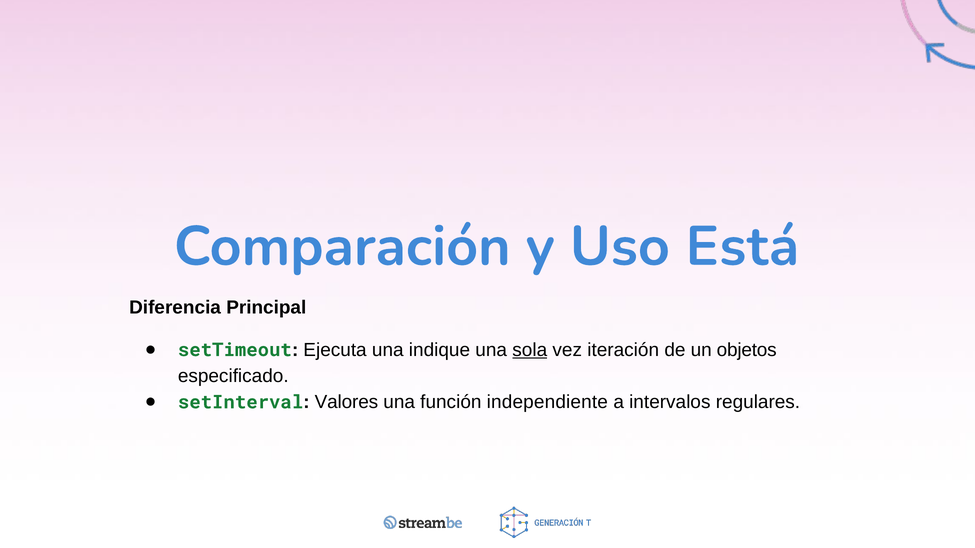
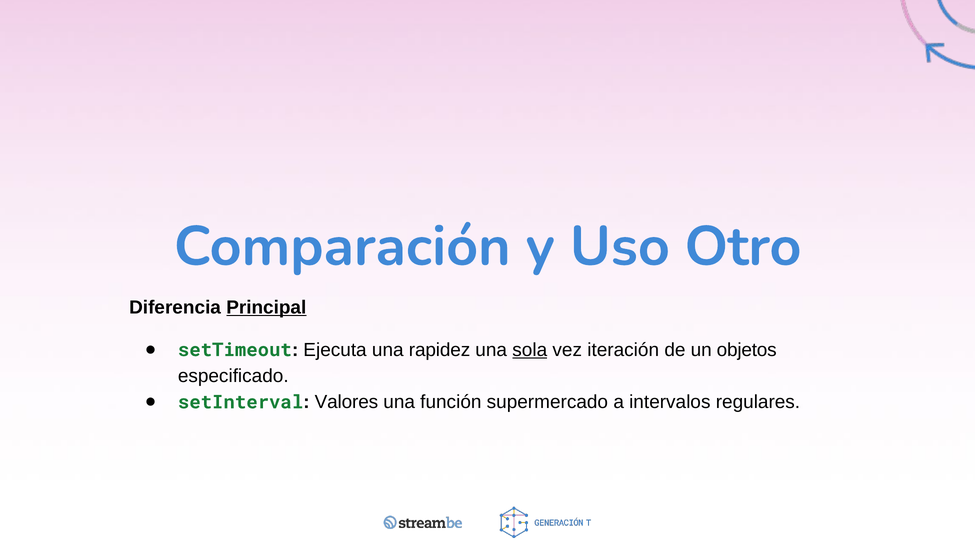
Está: Está -> Otro (743, 247)
Principal underline: none -> present (266, 308)
indique: indique -> rapidez (440, 350)
independiente: independiente -> supermercado (547, 402)
